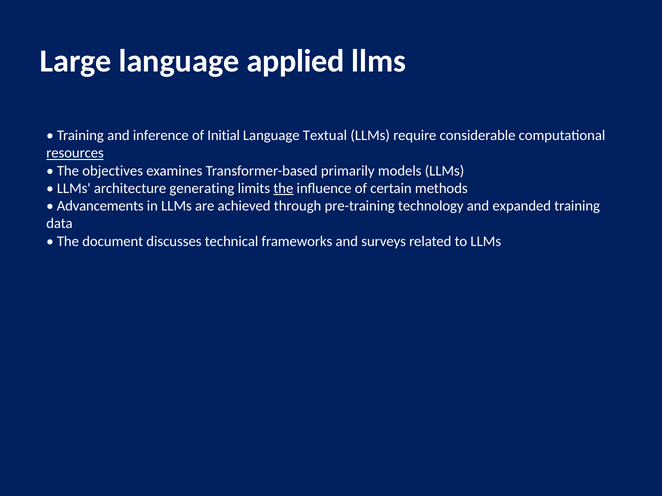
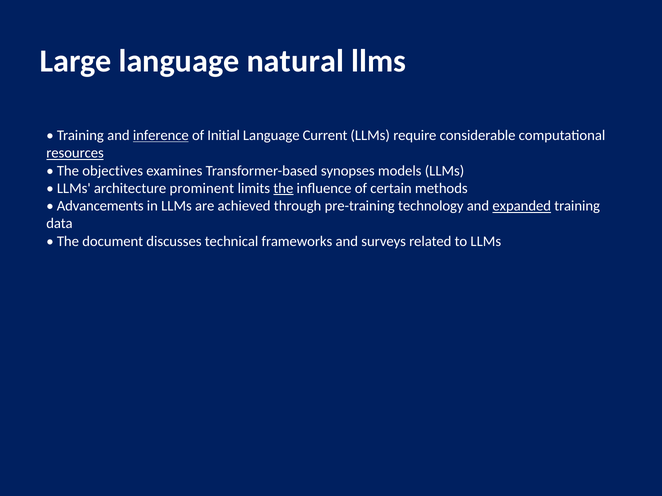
applied: applied -> natural (295, 61)
inference underline: none -> present (161, 136)
Textual: Textual -> Current (325, 136)
primarily: primarily -> synopses (348, 171)
generating: generating -> prominent (202, 189)
expanded underline: none -> present (522, 206)
